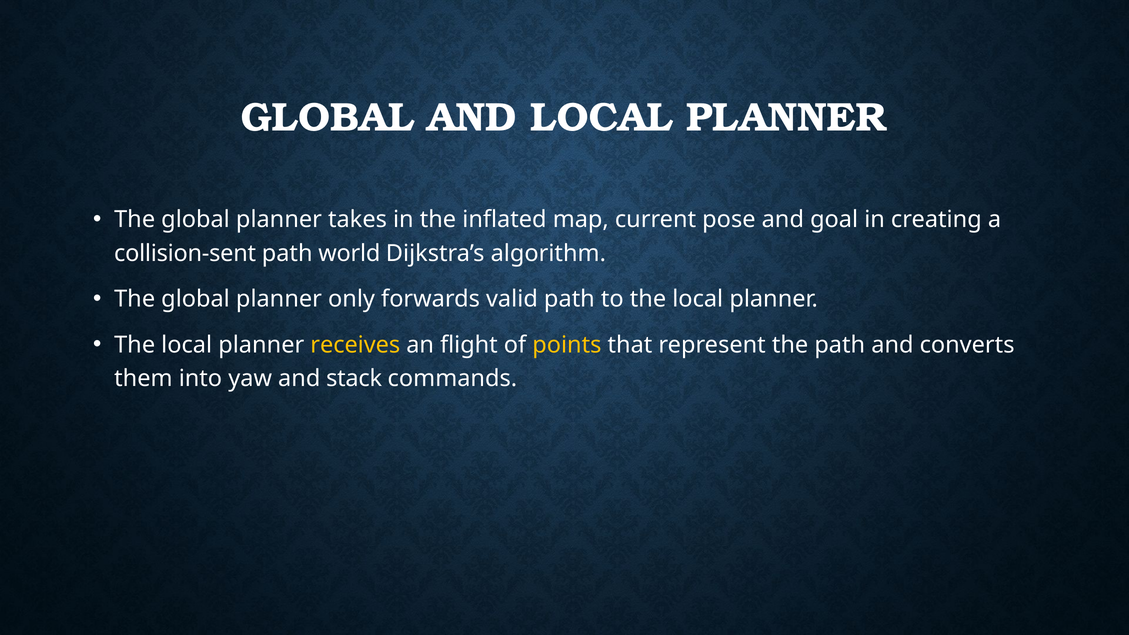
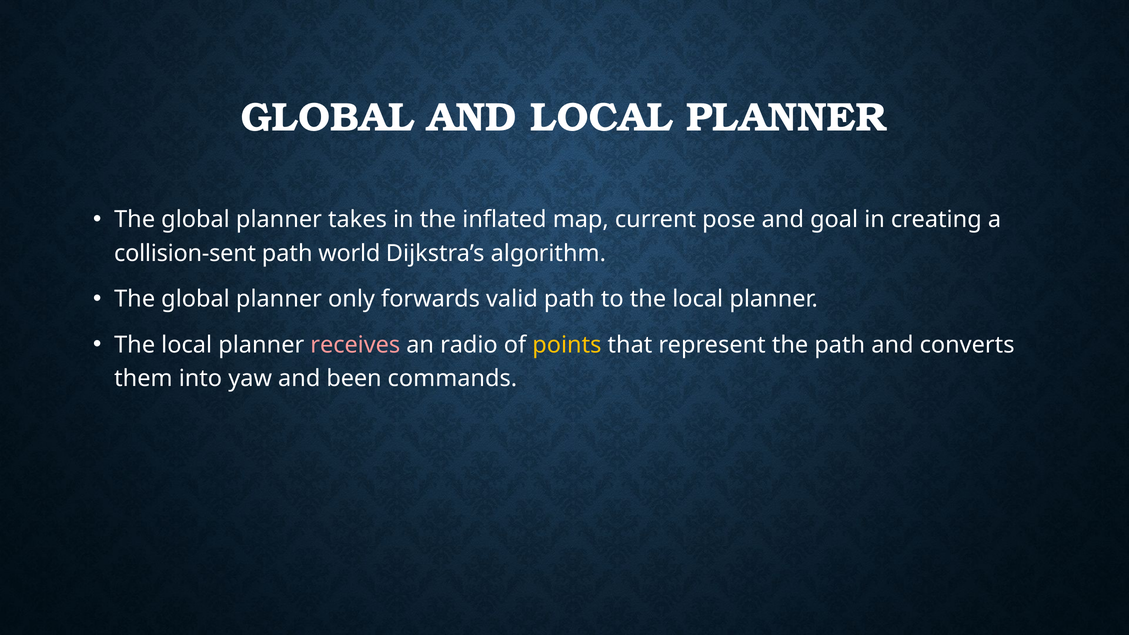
receives colour: yellow -> pink (355, 345)
flight: flight -> radio (469, 345)
stack: stack -> been (354, 379)
